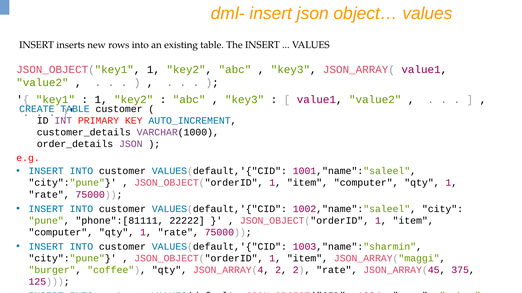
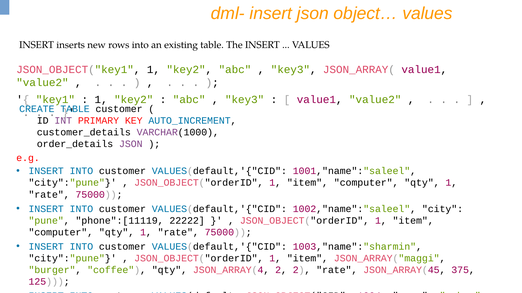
phone":[81111: phone":[81111 -> phone":[11119 (120, 221)
